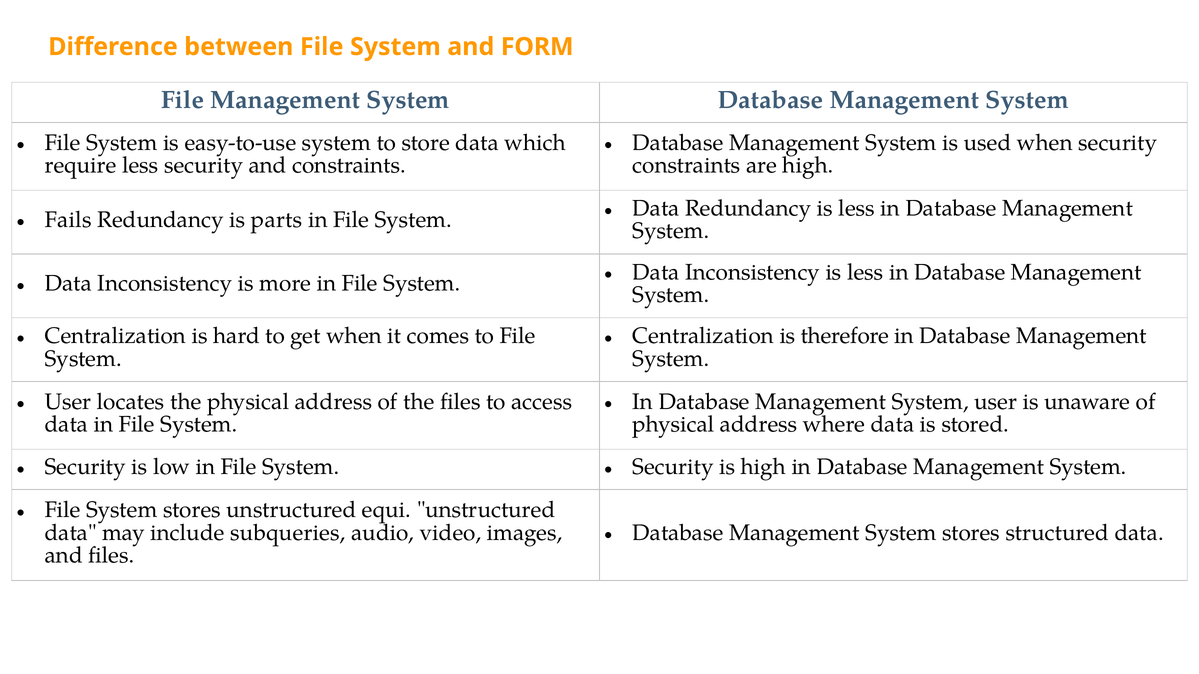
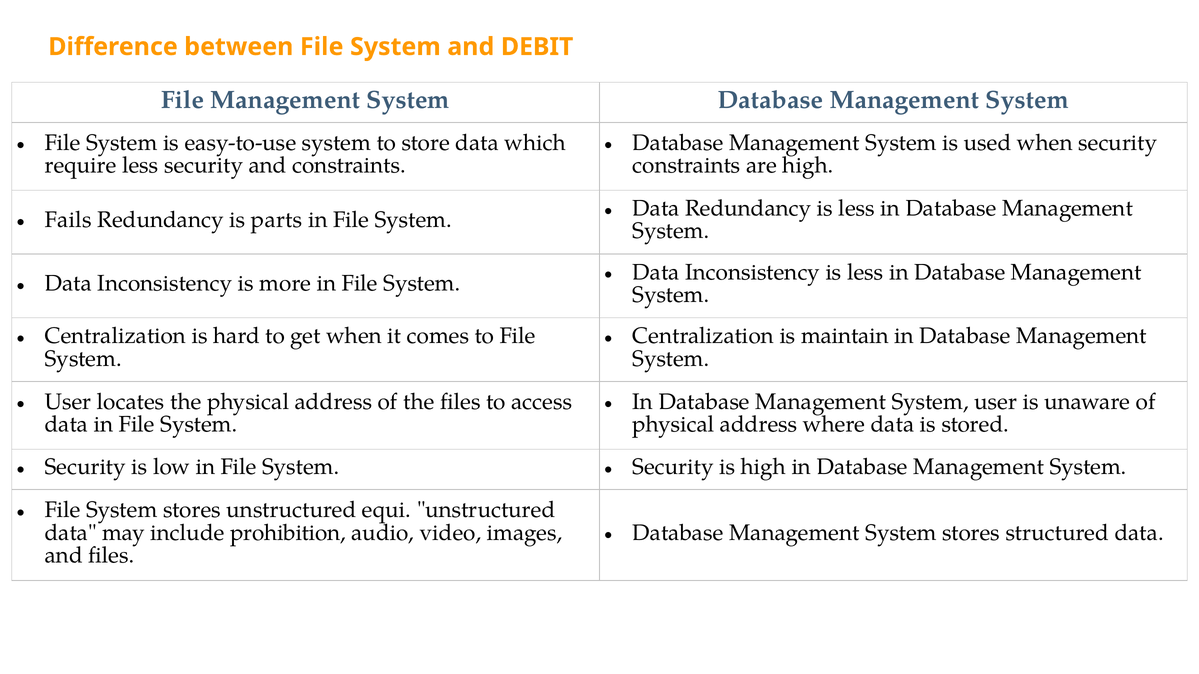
FORM: FORM -> DEBIT (537, 47)
therefore: therefore -> maintain (845, 336)
subqueries: subqueries -> prohibition (288, 533)
